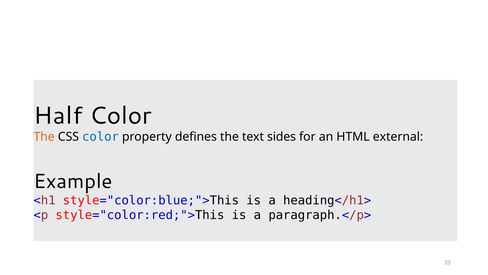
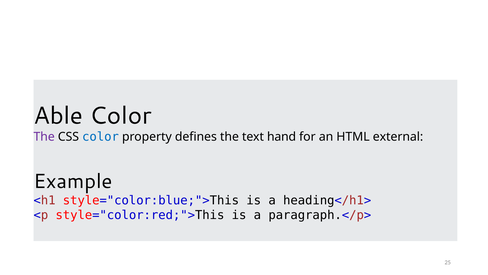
Half: Half -> Able (58, 115)
The colour: orange -> purple (44, 137)
sides: sides -> hand (282, 137)
